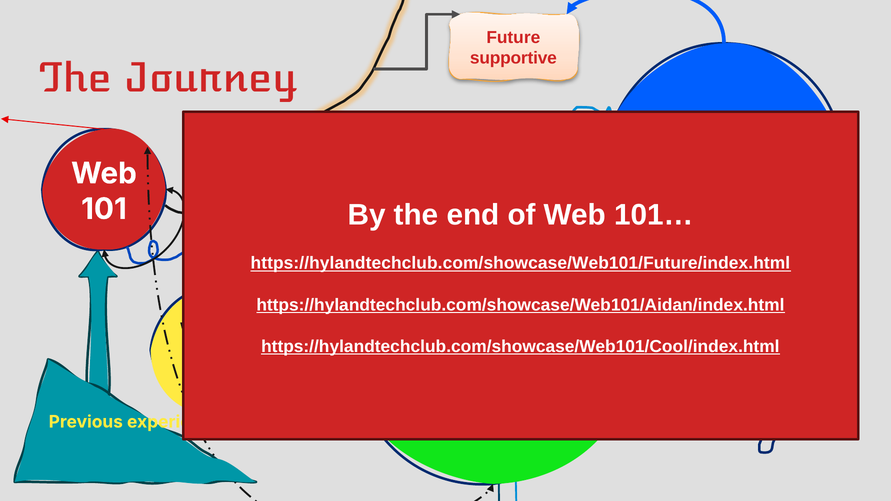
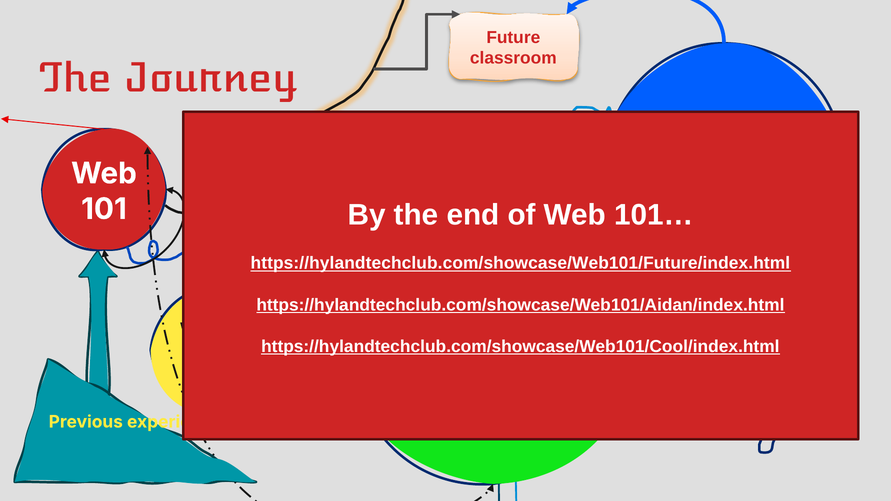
supportive: supportive -> classroom (513, 58)
